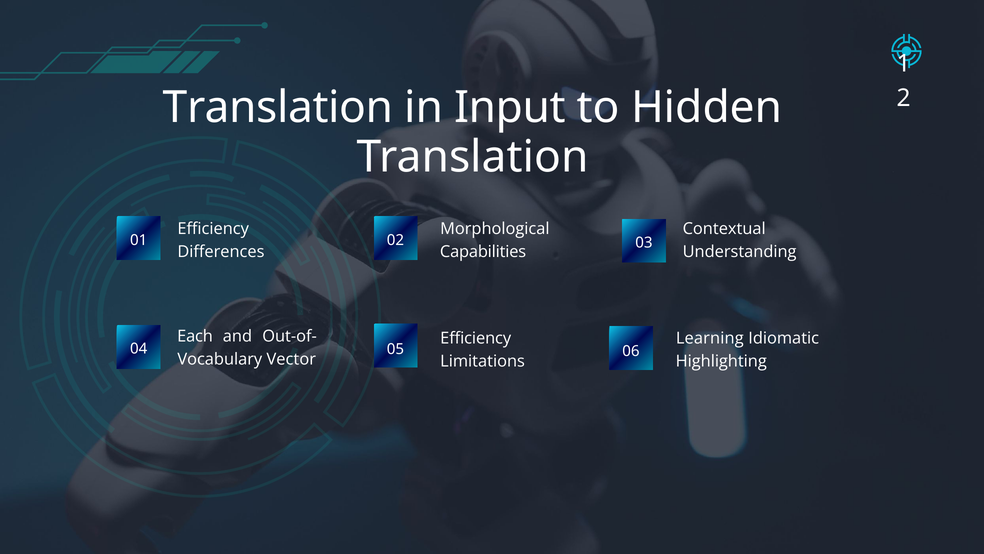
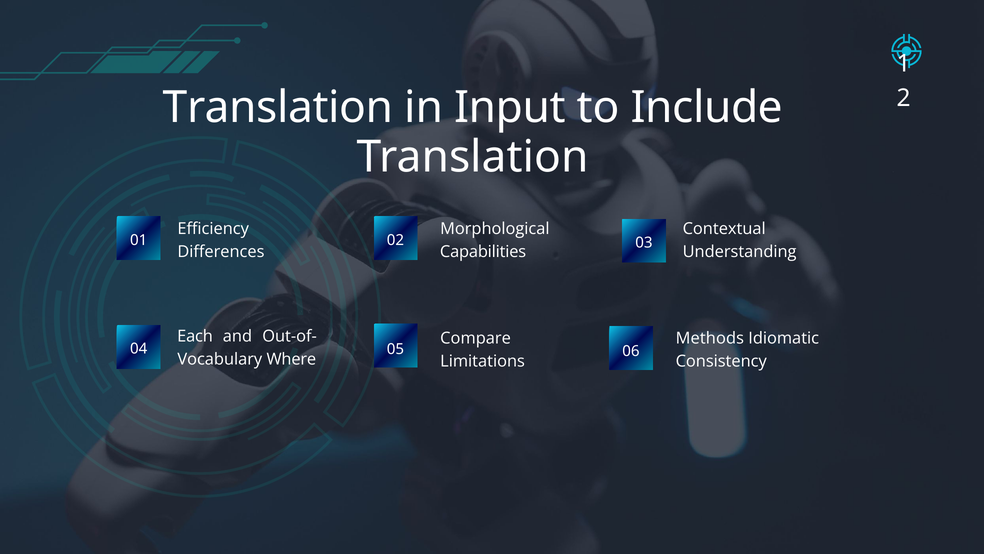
Hidden: Hidden -> Include (707, 108)
Efficiency: Efficiency -> Compare (476, 338)
Learning: Learning -> Methods (710, 338)
Vector: Vector -> Where (291, 359)
Highlighting: Highlighting -> Consistency (721, 361)
